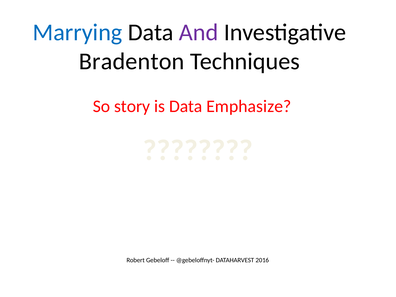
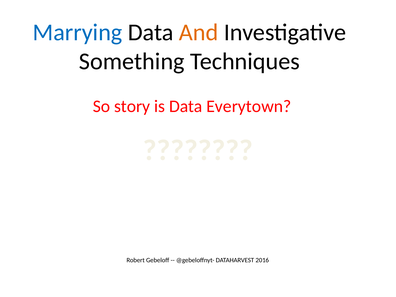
And colour: purple -> orange (199, 32)
Bradenton: Bradenton -> Something (132, 61)
Emphasize: Emphasize -> Everytown (249, 106)
